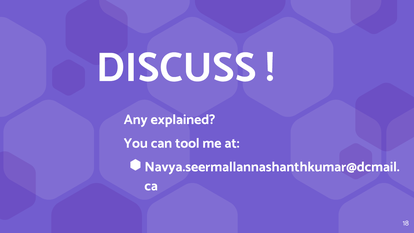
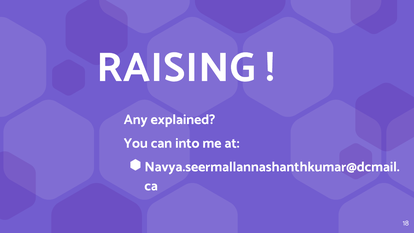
DISCUSS: DISCUSS -> RAISING (176, 67)
tool: tool -> into (187, 143)
